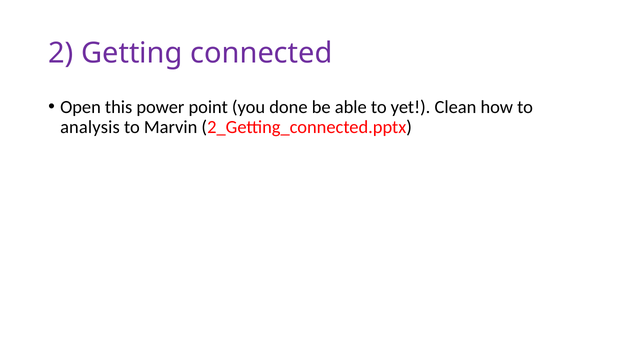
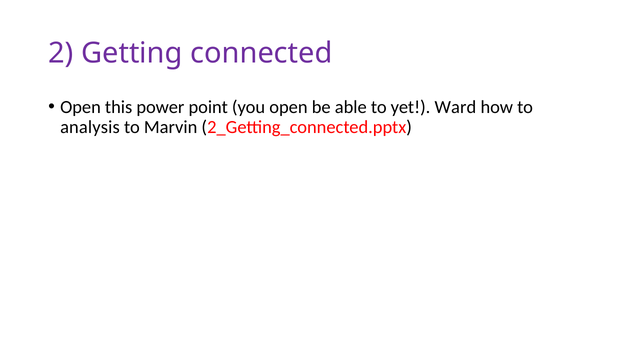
you done: done -> open (288, 107)
Clean: Clean -> Ward (455, 107)
